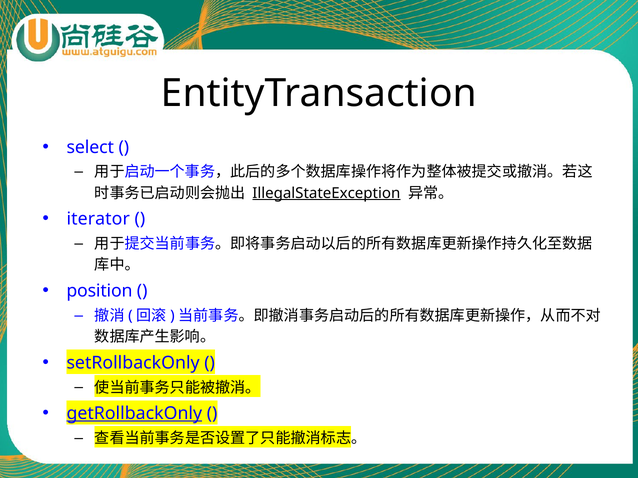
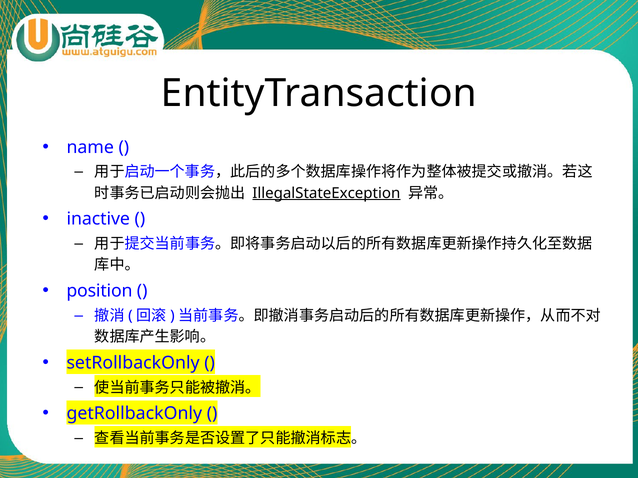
select: select -> name (90, 147)
iterator: iterator -> inactive (98, 219)
getRollbackOnly underline: present -> none (134, 414)
